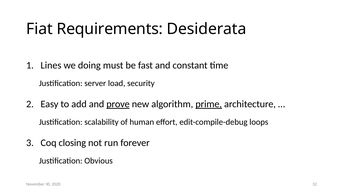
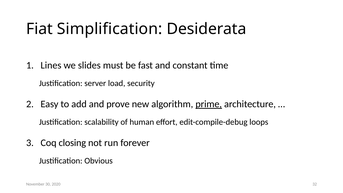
Requirements: Requirements -> Simplification (110, 29)
doing: doing -> slides (89, 65)
prove underline: present -> none (118, 104)
